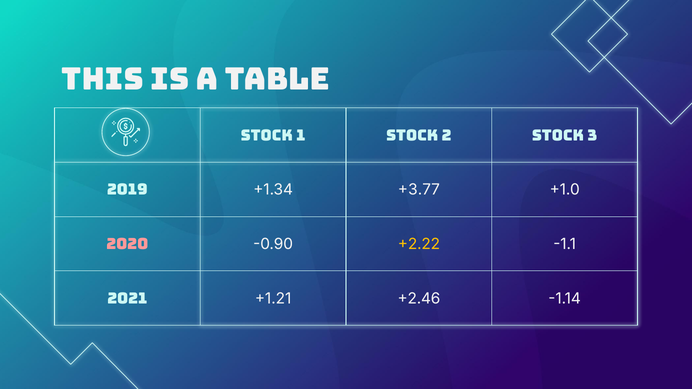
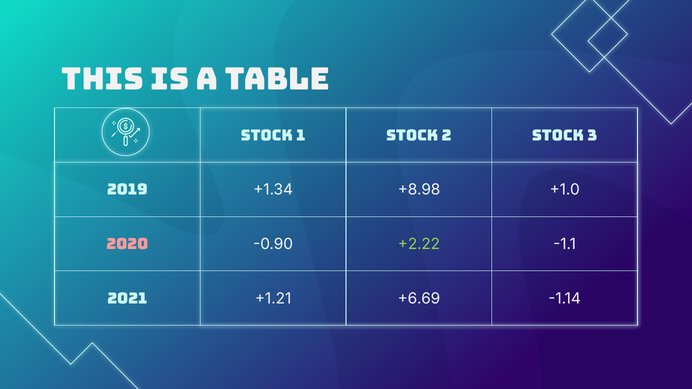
+3.77: +3.77 -> +8.98 (419, 190)
+2.22 colour: yellow -> light green (419, 244)
+2.46: +2.46 -> +6.69 (419, 299)
